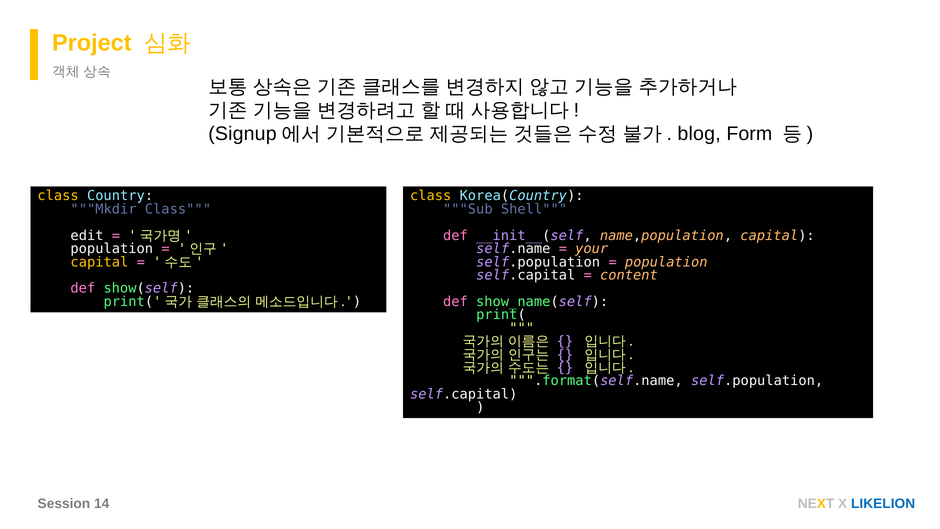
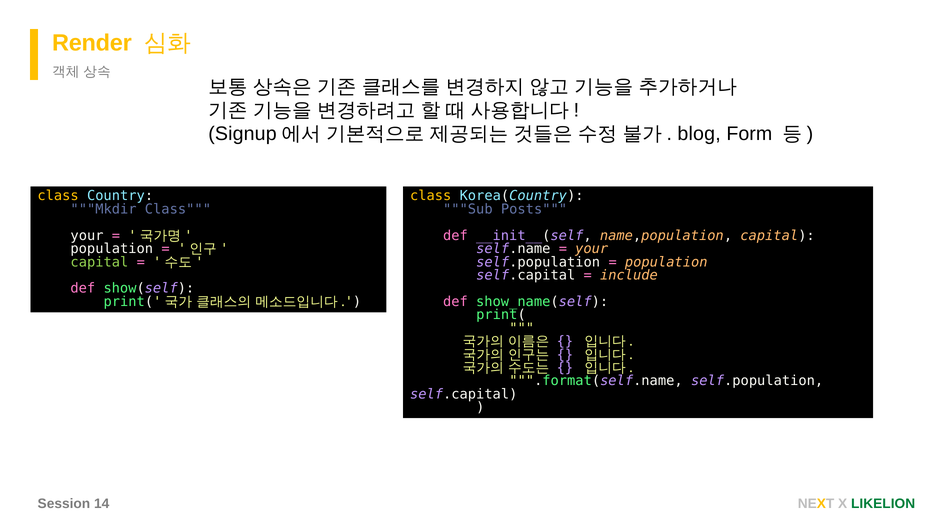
Project: Project -> Render (92, 43)
Shell: Shell -> Posts (534, 209)
edit: edit -> your (87, 235)
capital colour: yellow -> light green (99, 262)
content: content -> include (629, 275)
LIKELION colour: blue -> green (883, 504)
